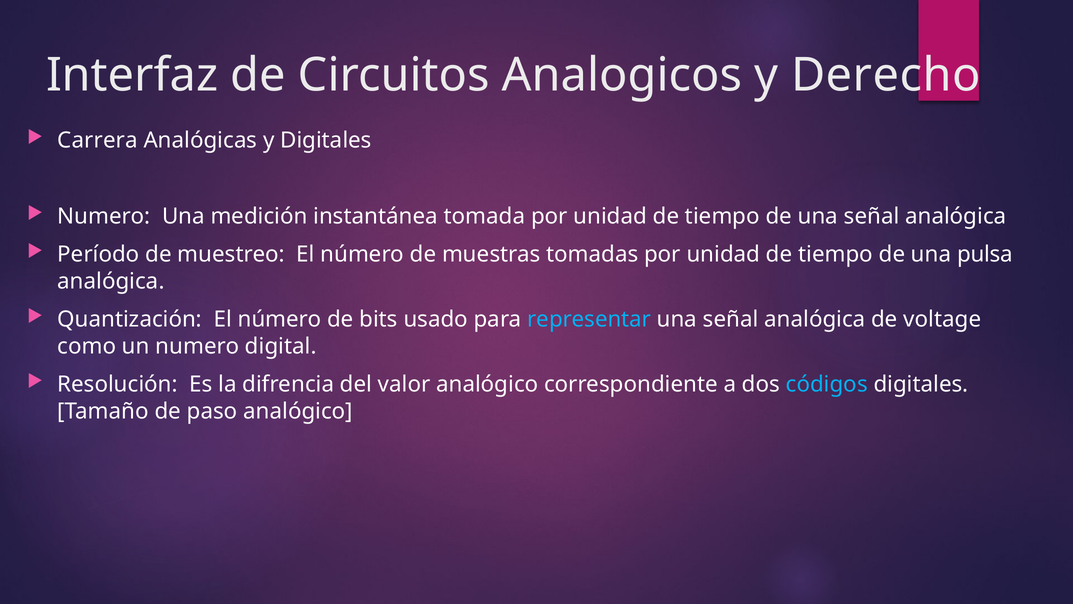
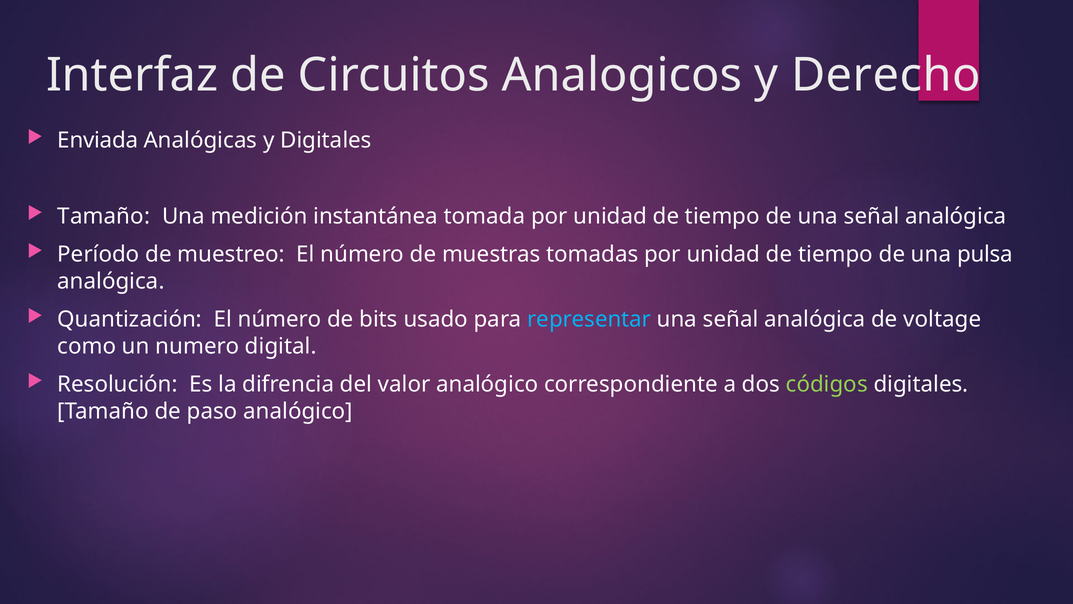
Carrera: Carrera -> Enviada (98, 140)
Numero: Numero -> Tamaño (104, 216)
códigos colour: light blue -> light green (827, 384)
